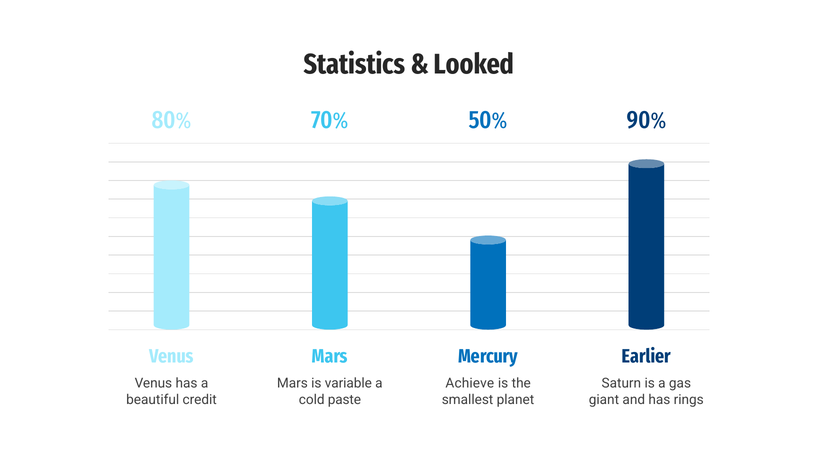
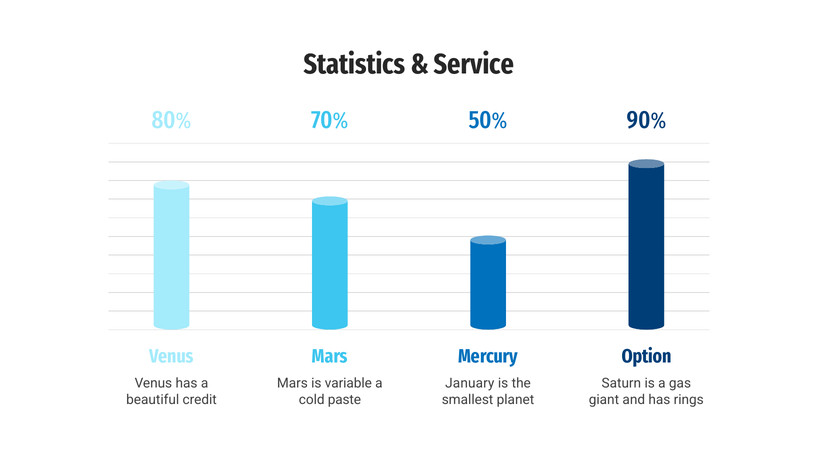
Looked: Looked -> Service (474, 64)
Earlier: Earlier -> Option (647, 357)
Achieve: Achieve -> January (470, 383)
